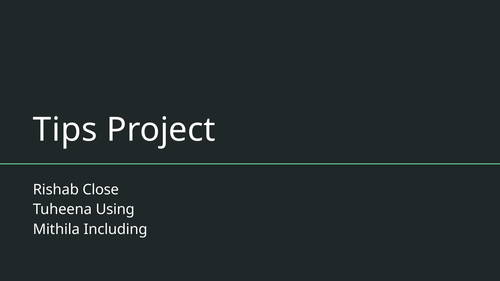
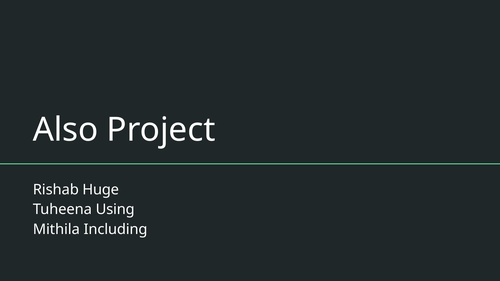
Tips: Tips -> Also (66, 130)
Close: Close -> Huge (101, 190)
